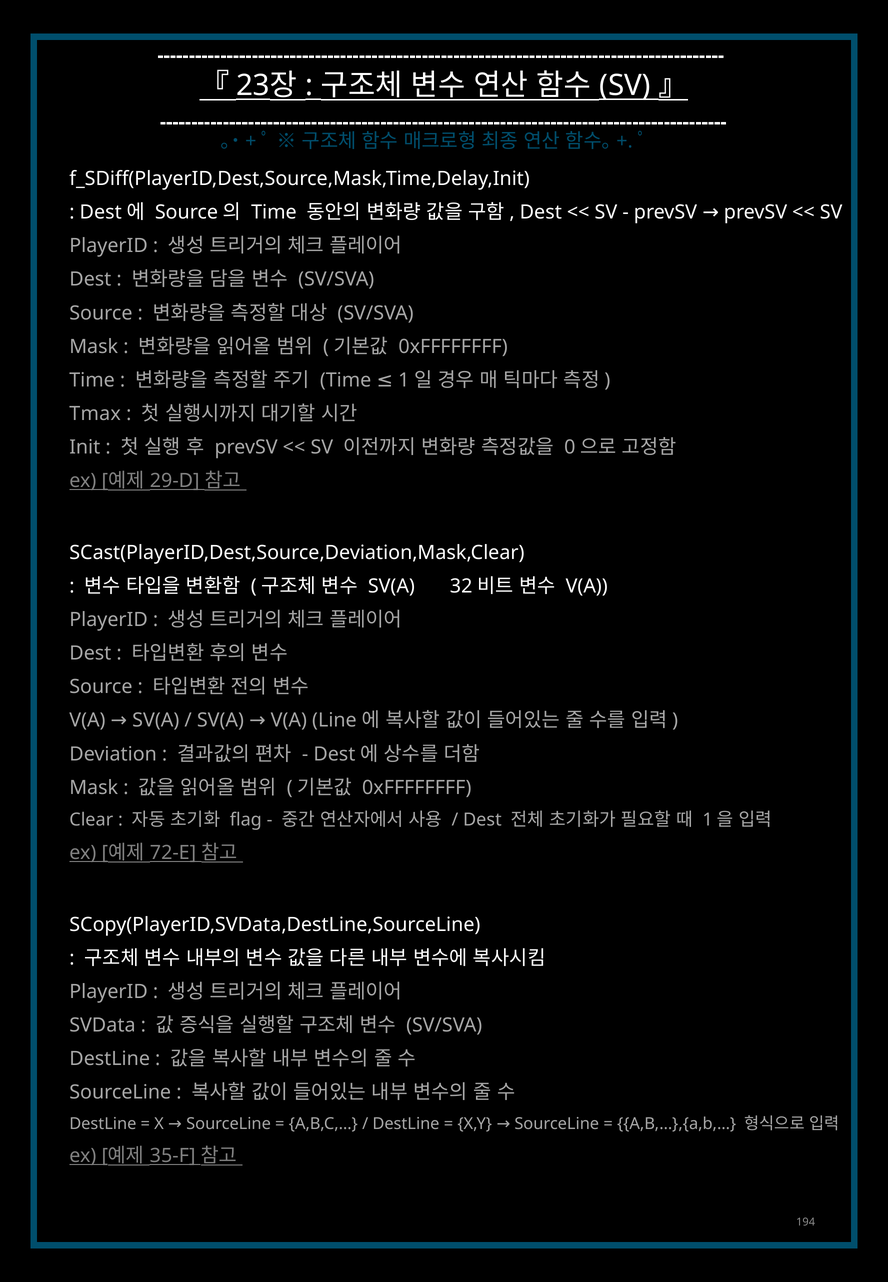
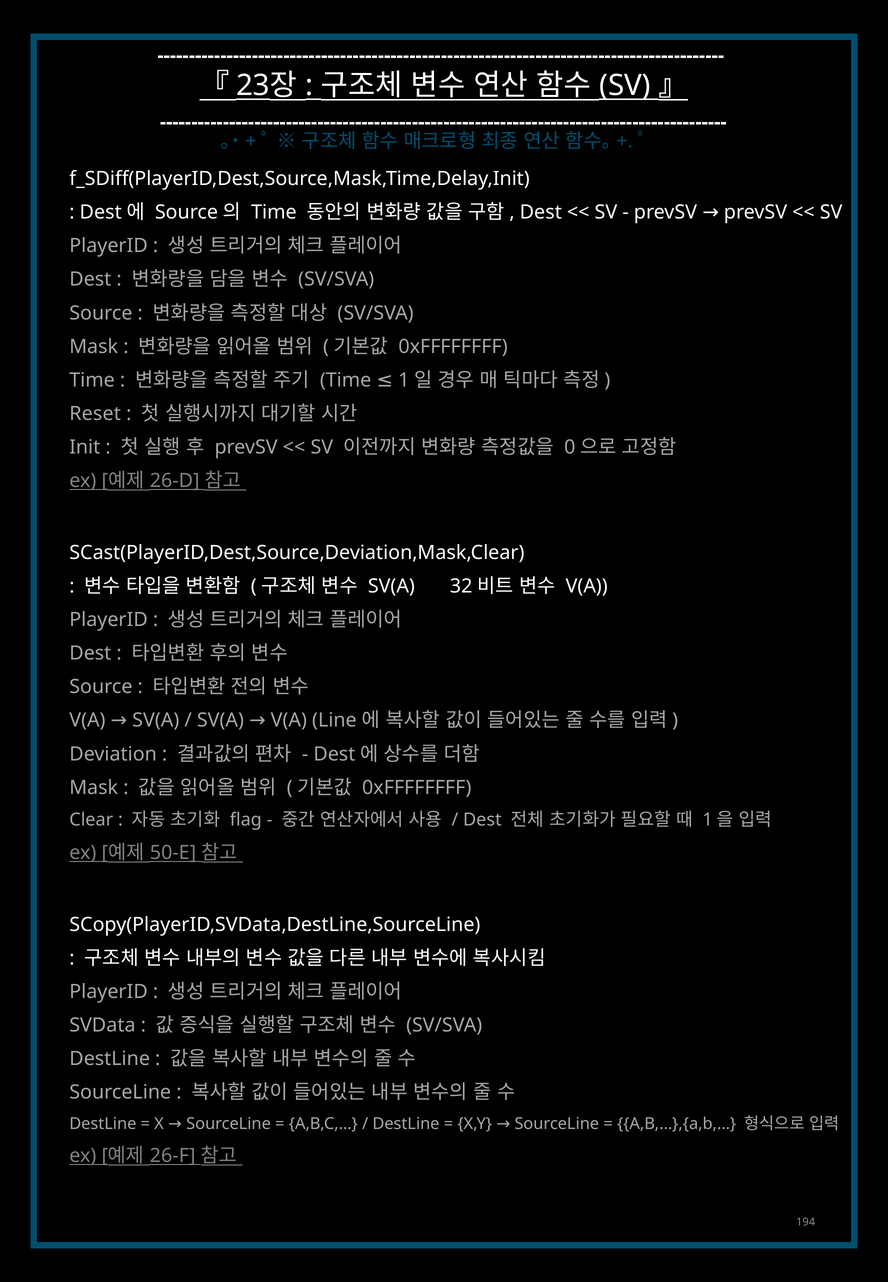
Tmax: Tmax -> Reset (95, 414)
29-D: 29-D -> 26-D (175, 481)
72-E: 72-E -> 50-E (173, 853)
35-F: 35-F -> 26-F (173, 1156)
